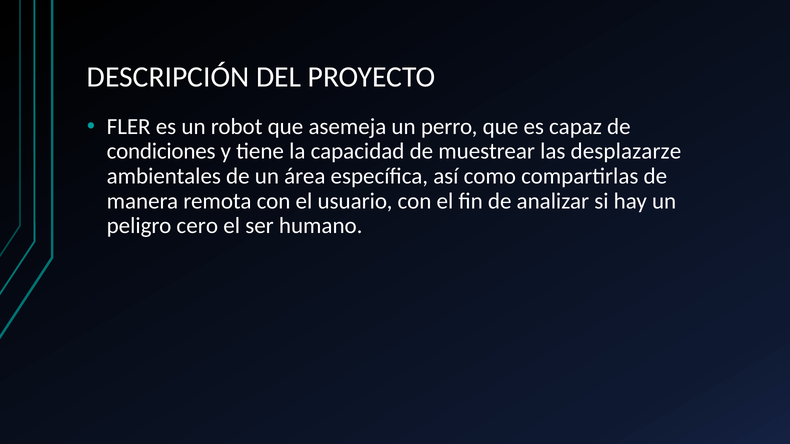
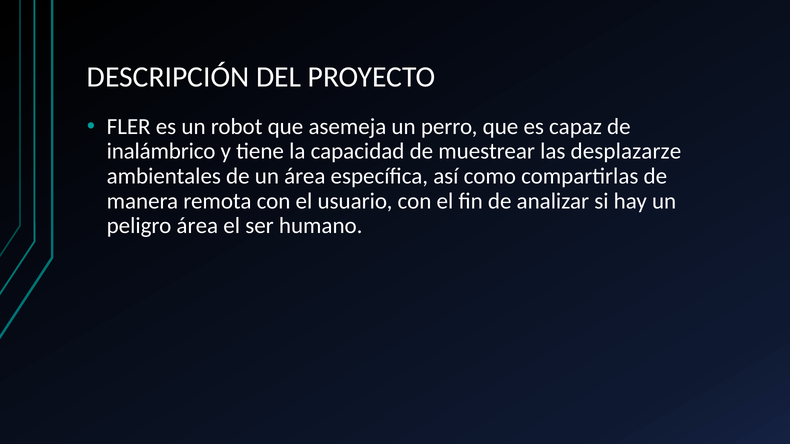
condiciones: condiciones -> inalámbrico (161, 151)
peligro cero: cero -> área (197, 226)
